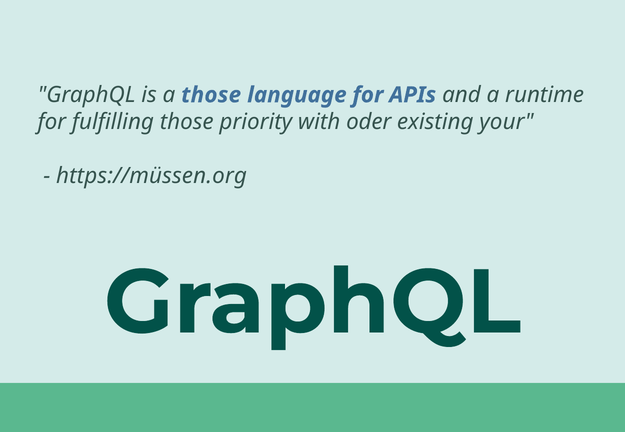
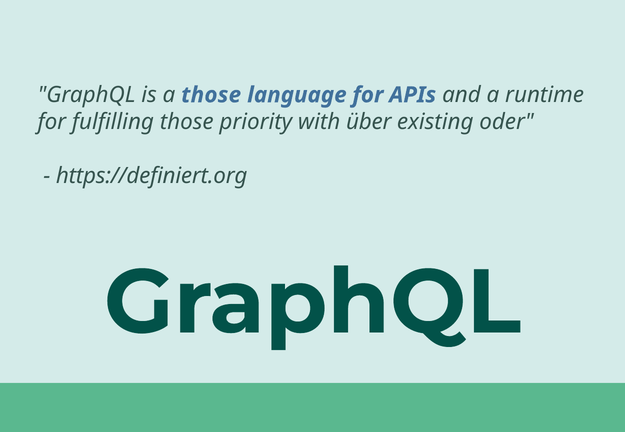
oder: oder -> über (369, 122)
your: your -> oder (507, 122)
https://müssen.org: https://müssen.org -> https://definiert.org (152, 176)
